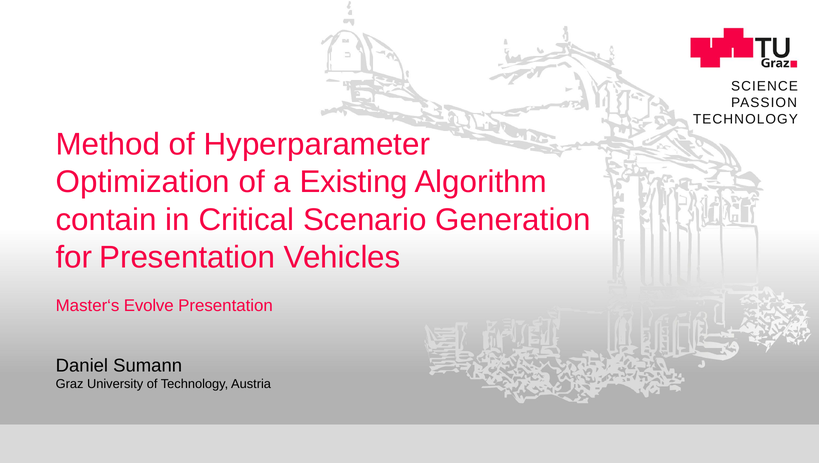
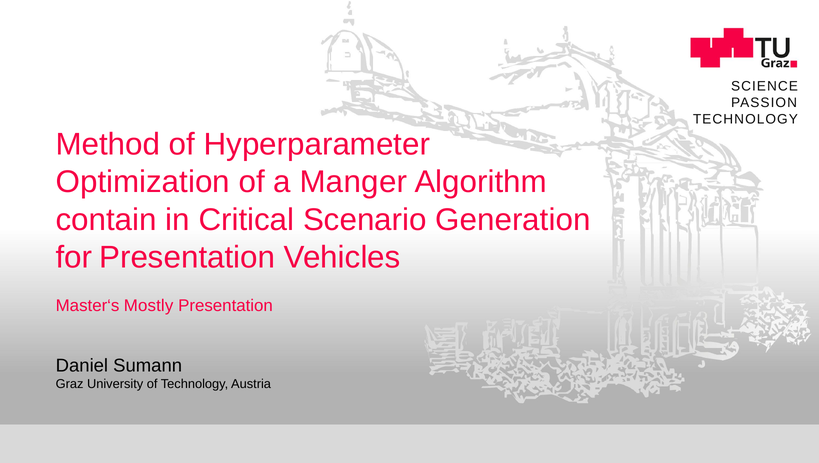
Existing: Existing -> Manger (353, 182)
Evolve: Evolve -> Mostly (149, 306)
